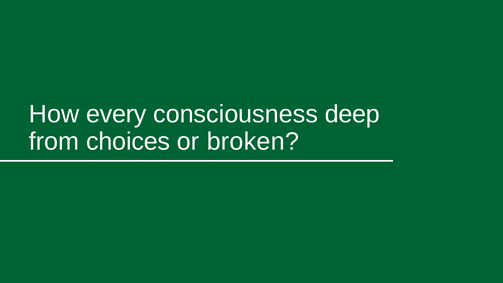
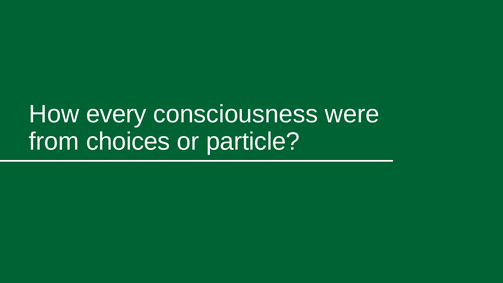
deep: deep -> were (352, 114)
broken: broken -> particle (253, 141)
